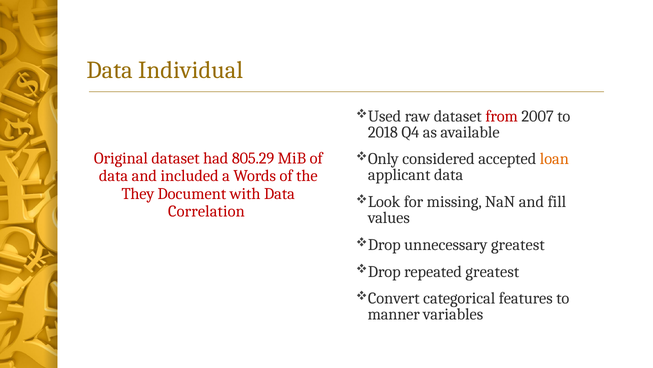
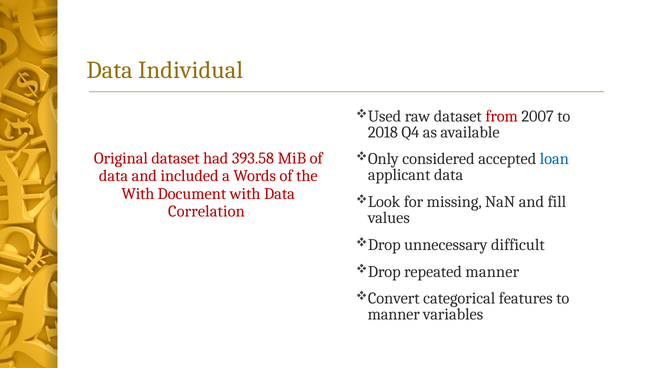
805.29: 805.29 -> 393.58 (253, 158)
loan colour: orange -> blue (554, 159)
They: They -> With (138, 193)
unnecessary greatest: greatest -> difficult (518, 244)
repeated greatest: greatest -> manner (492, 271)
